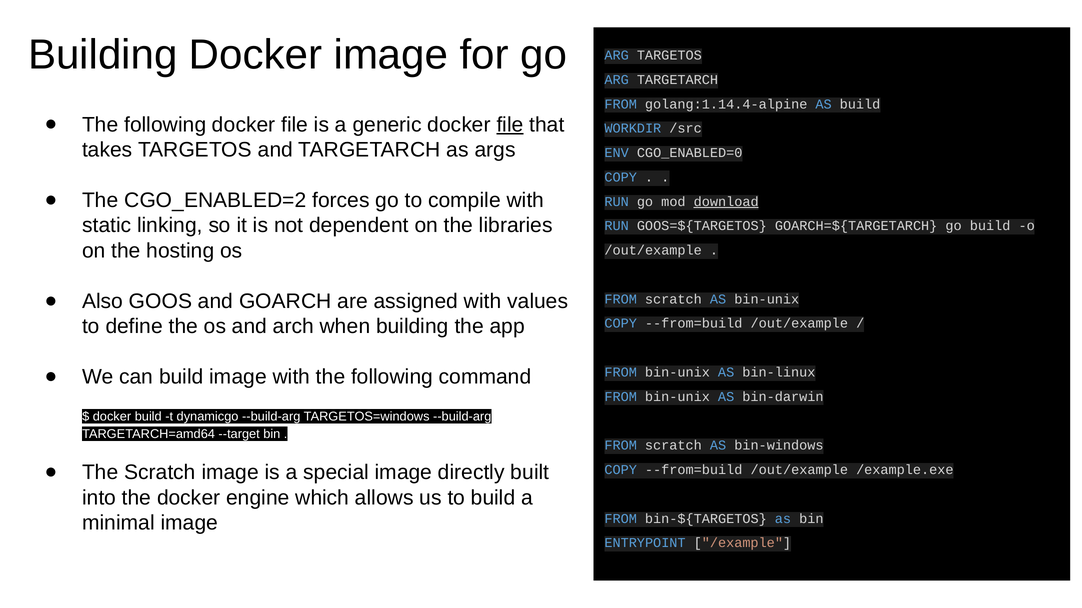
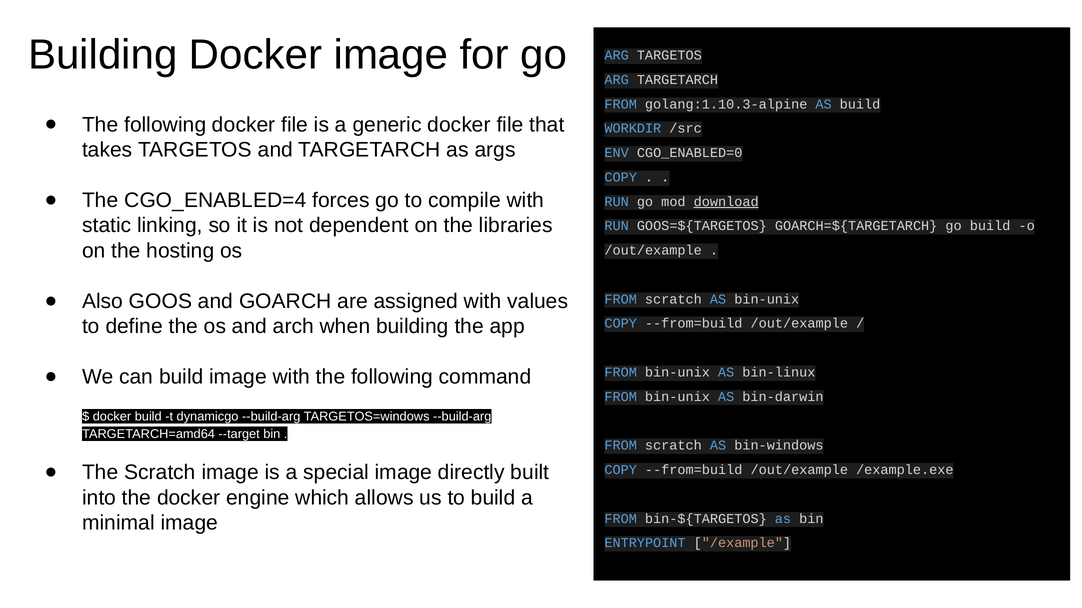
golang:1.14.4-alpine: golang:1.14.4-alpine -> golang:1.10.3-alpine (726, 104)
file underline: present -> none (510, 125)
CGO_ENABLED=2: CGO_ENABLED=2 -> CGO_ENABLED=4 (215, 201)
